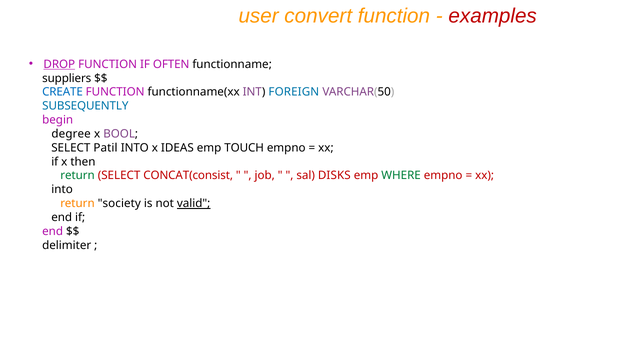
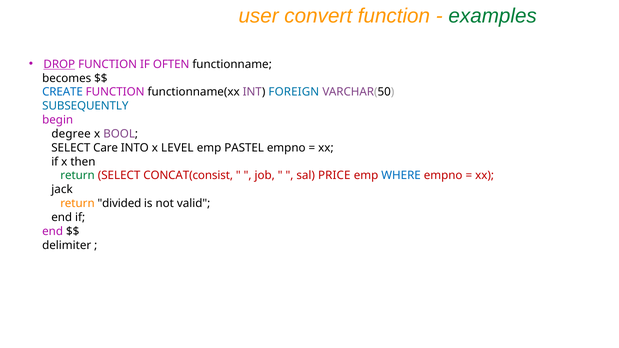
examples colour: red -> green (493, 16)
suppliers: suppliers -> becomes (67, 78)
Patil: Patil -> Care (106, 148)
IDEAS: IDEAS -> LEVEL (177, 148)
TOUCH: TOUCH -> PASTEL (244, 148)
DISKS: DISKS -> PRICE (334, 176)
WHERE colour: green -> blue (401, 176)
into: into -> jack (62, 190)
society: society -> divided (119, 204)
valid underline: present -> none (194, 204)
